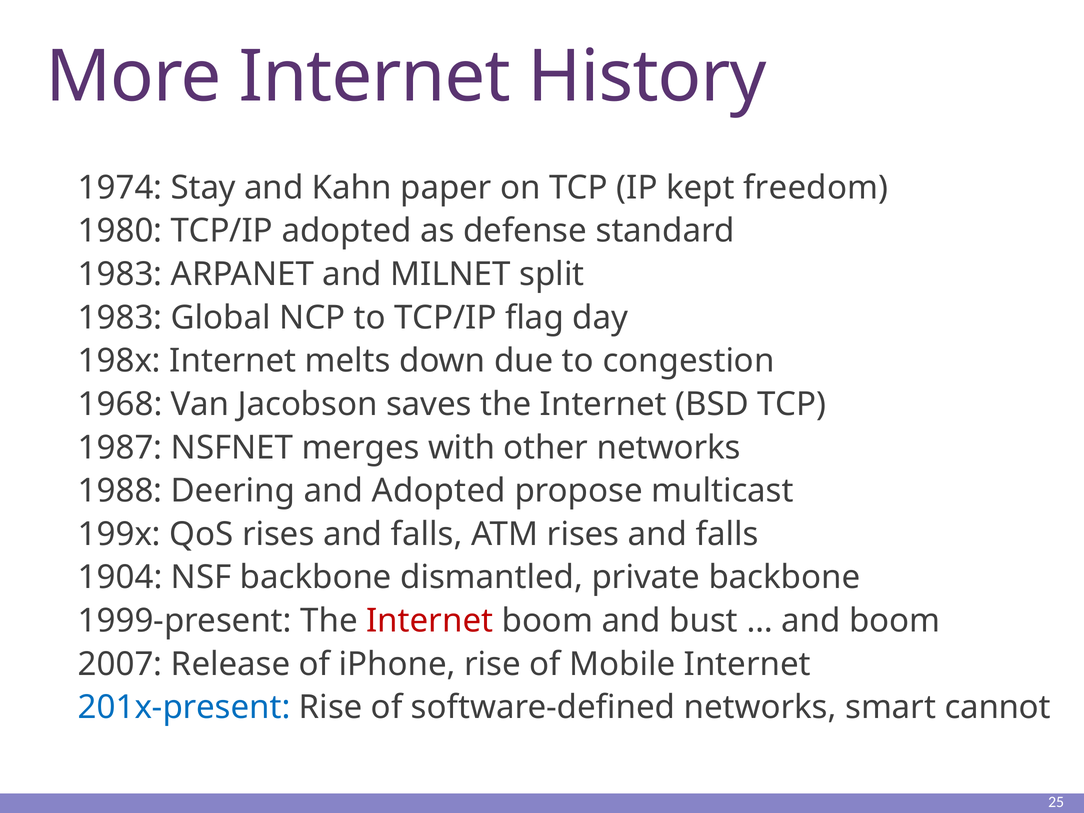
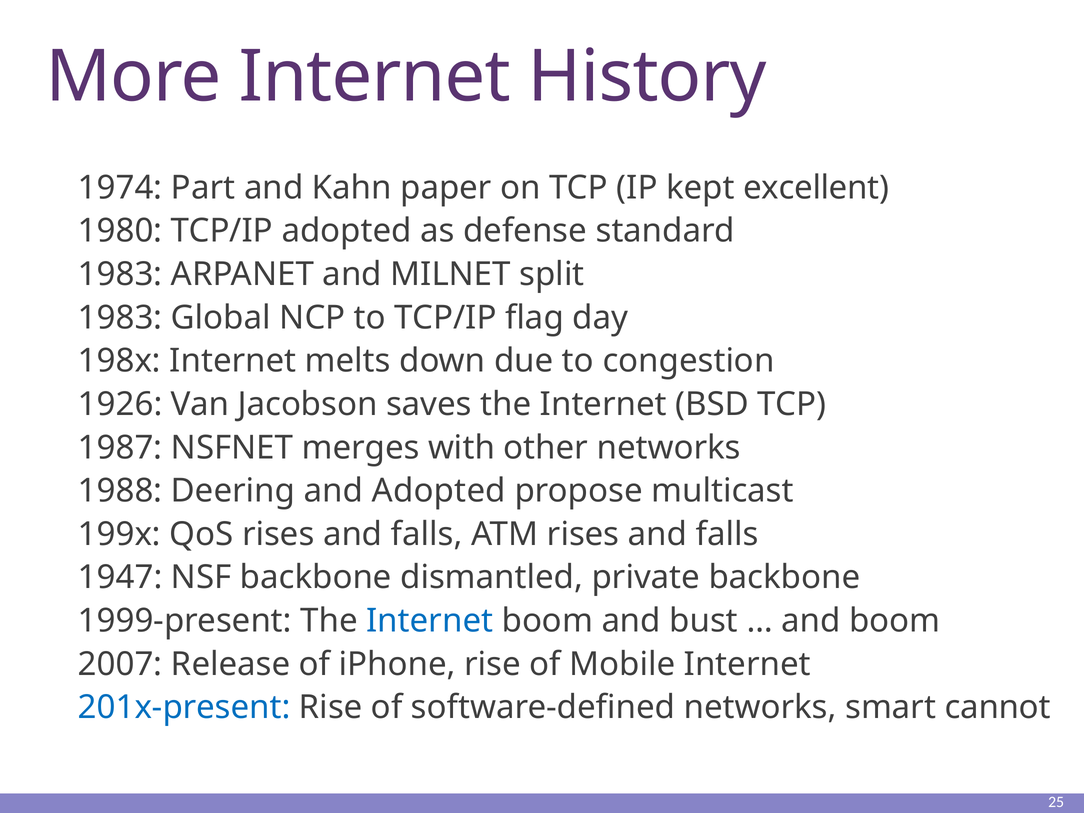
Stay: Stay -> Part (203, 188)
freedom: freedom -> excellent (816, 188)
1968: 1968 -> 1926 (120, 404)
1904: 1904 -> 1947 (120, 578)
Internet colour: red -> blue (430, 621)
